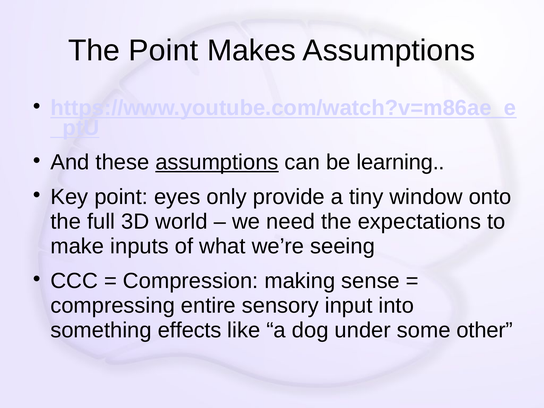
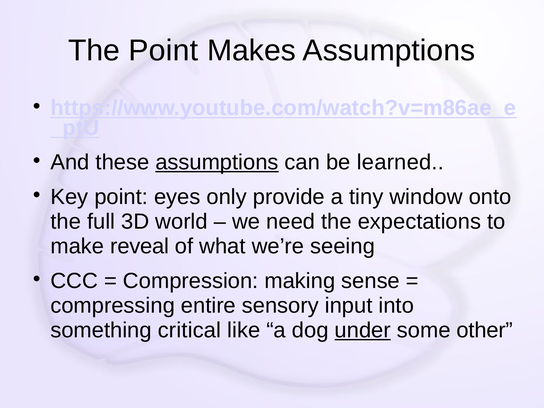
learning: learning -> learned (400, 162)
inputs: inputs -> reveal (140, 247)
effects: effects -> critical (189, 331)
under underline: none -> present (363, 331)
